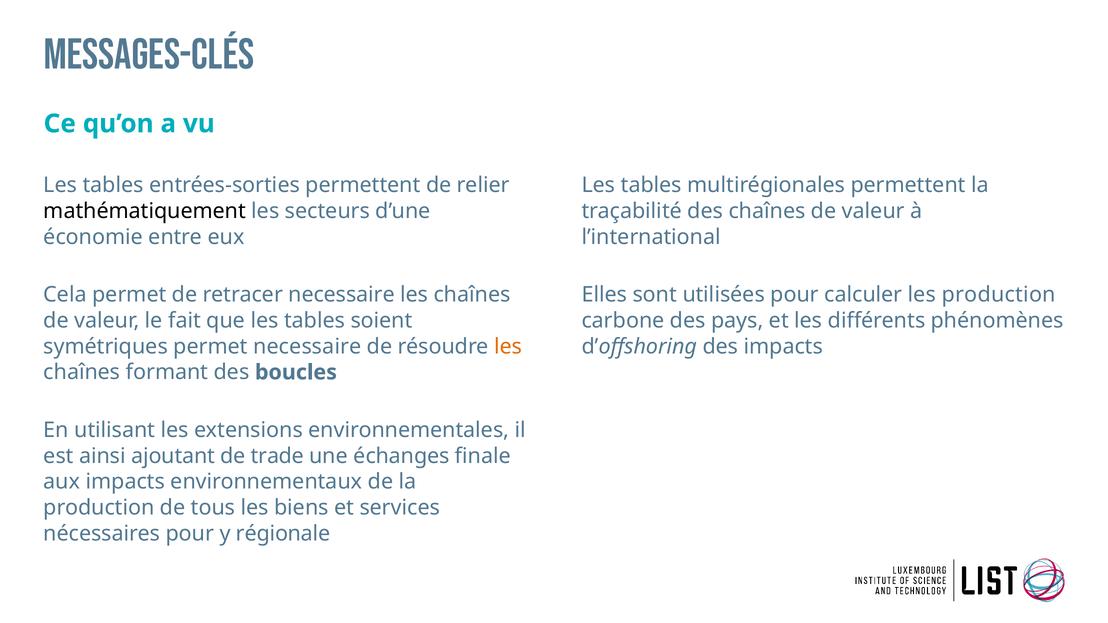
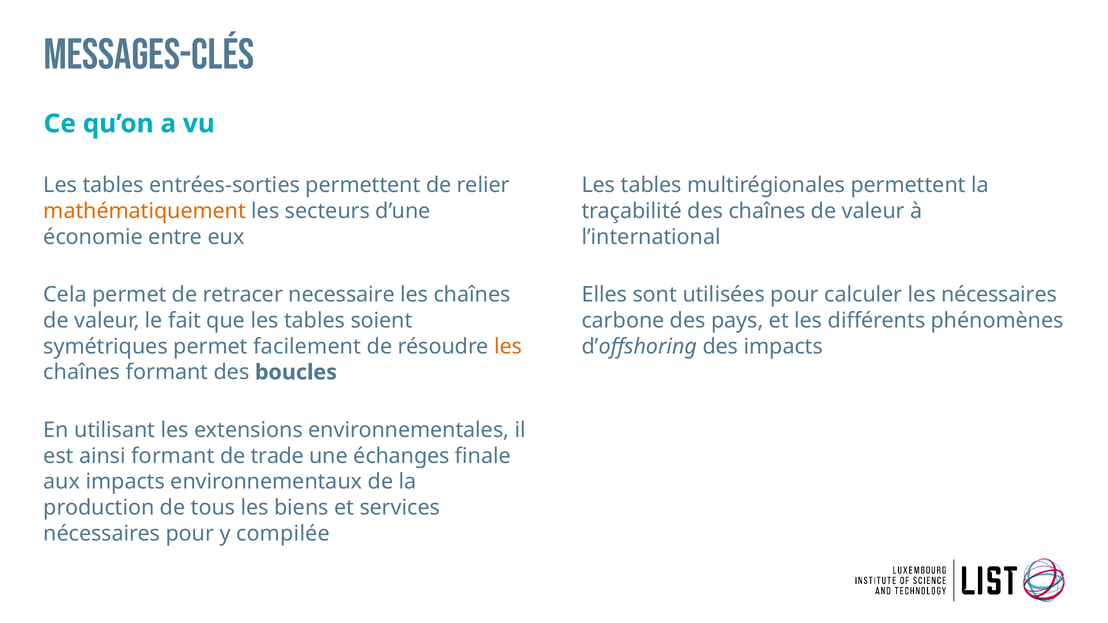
mathématiquement colour: black -> orange (145, 211)
les production: production -> nécessaires (999, 295)
permet necessaire: necessaire -> facilement (307, 347)
ainsi ajoutant: ajoutant -> formant (173, 456)
régionale: régionale -> compilée (283, 534)
